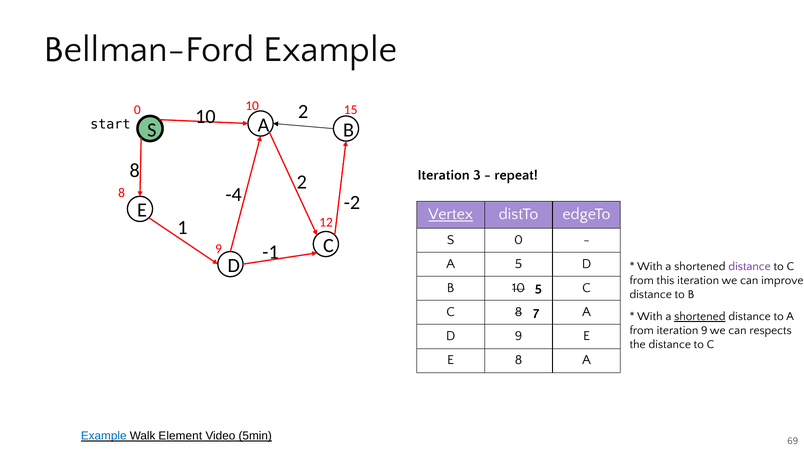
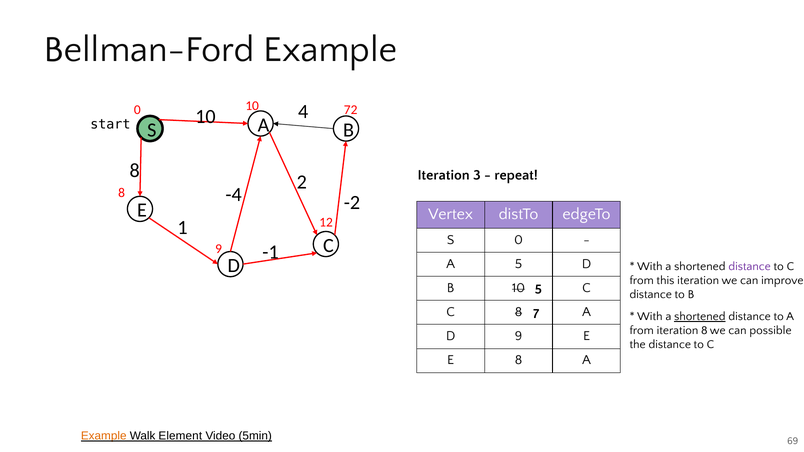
15: 15 -> 72 (351, 110)
10 2: 2 -> 4 (303, 112)
Vertex underline: present -> none (451, 214)
iteration 9: 9 -> 8 (704, 331)
respects: respects -> possible (771, 331)
Example colour: blue -> orange (104, 436)
